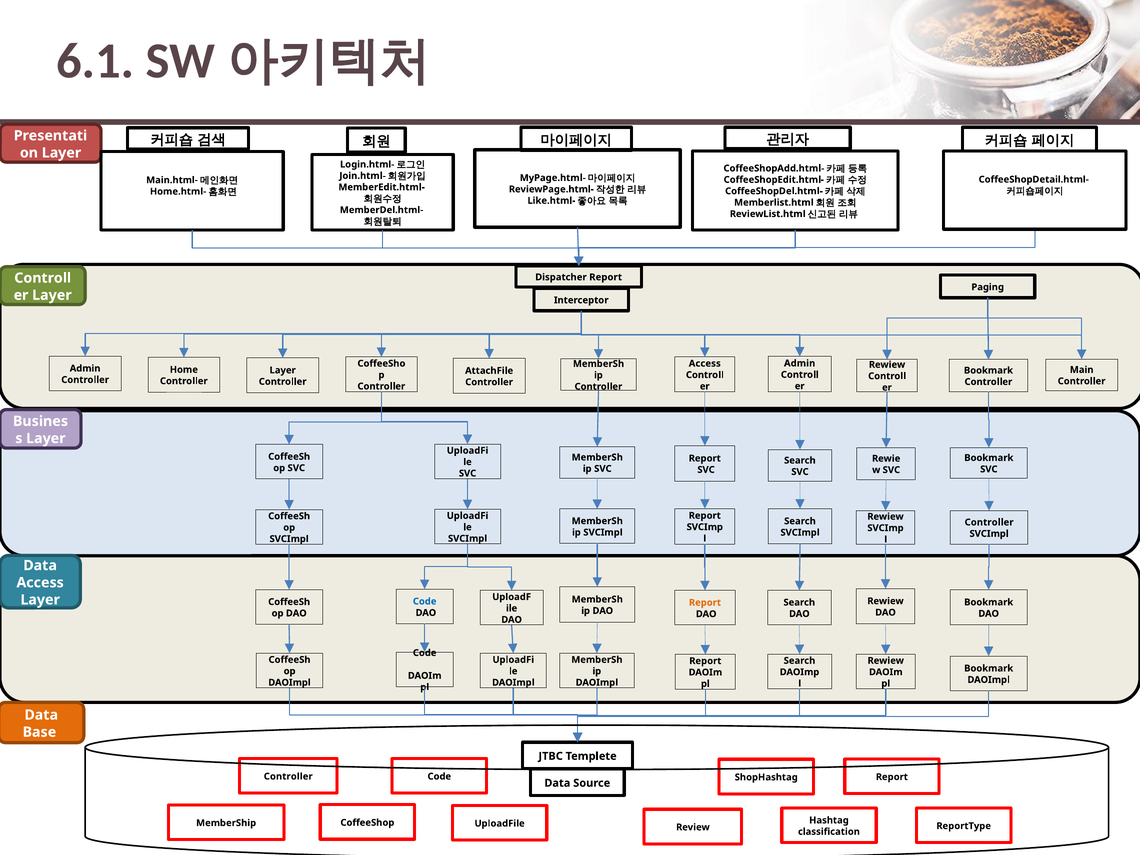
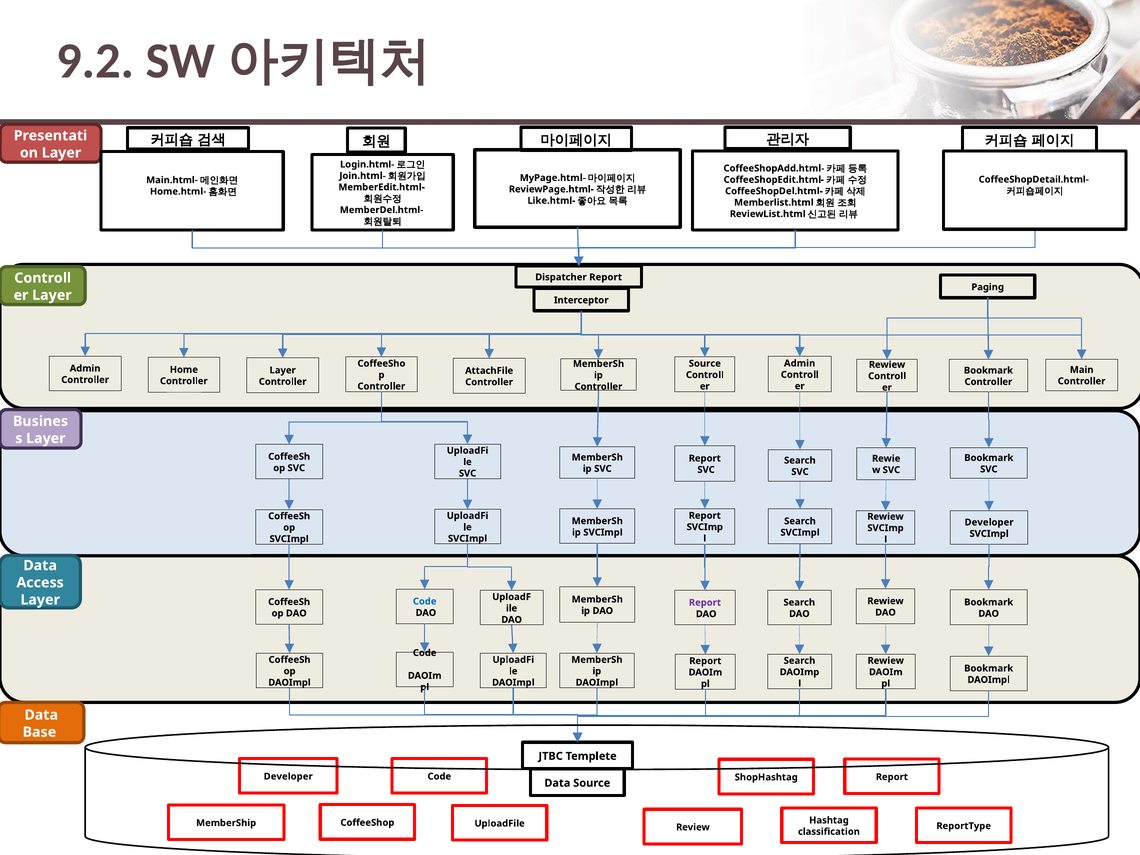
6.1: 6.1 -> 9.2 (95, 61)
Access: Access -> Source (705, 364)
Controller: Controller -> Developer (989, 522)
Report colour: orange -> purple (705, 603)
Controller: Controller -> Developer (288, 776)
